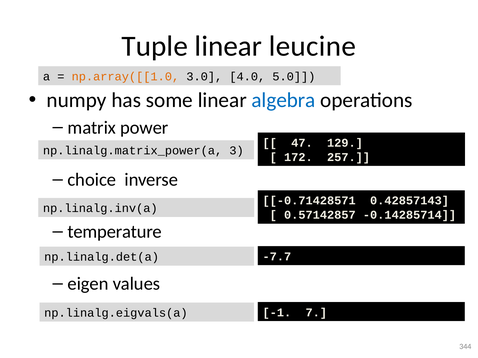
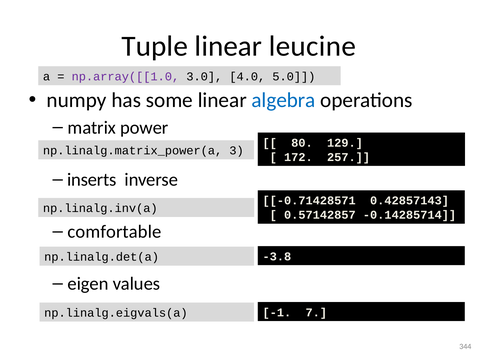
np.array([[1.0 colour: orange -> purple (125, 77)
47: 47 -> 80 (302, 143)
choice: choice -> inserts (92, 180)
temperature: temperature -> comfortable (114, 232)
-7.7: -7.7 -> -3.8 (277, 257)
